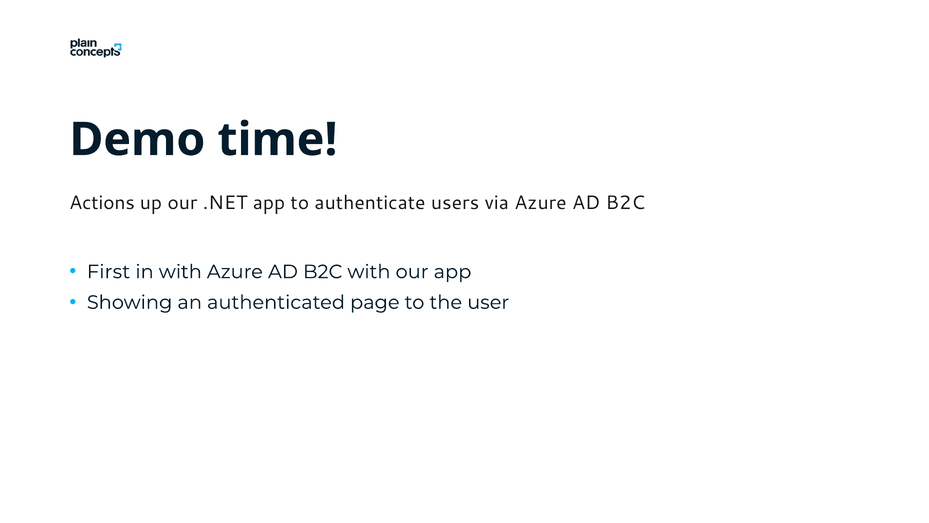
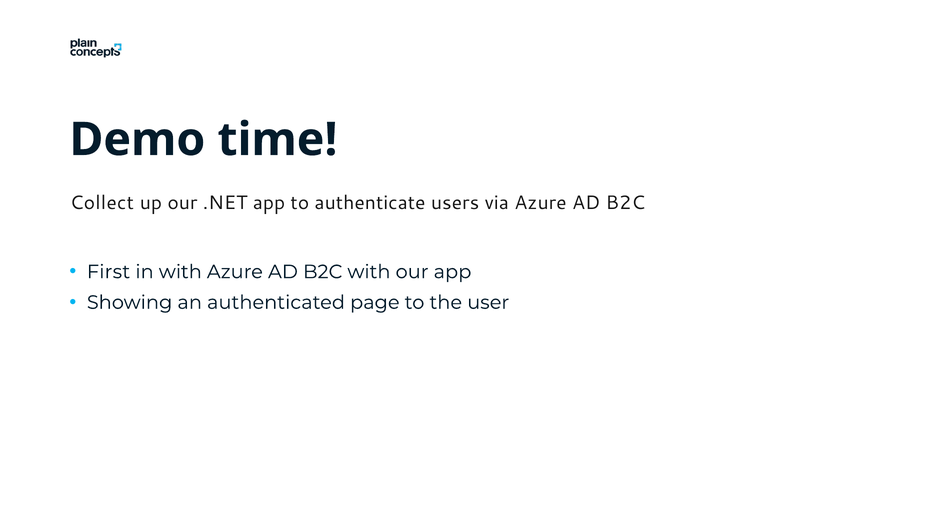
Actions: Actions -> Collect (102, 202)
